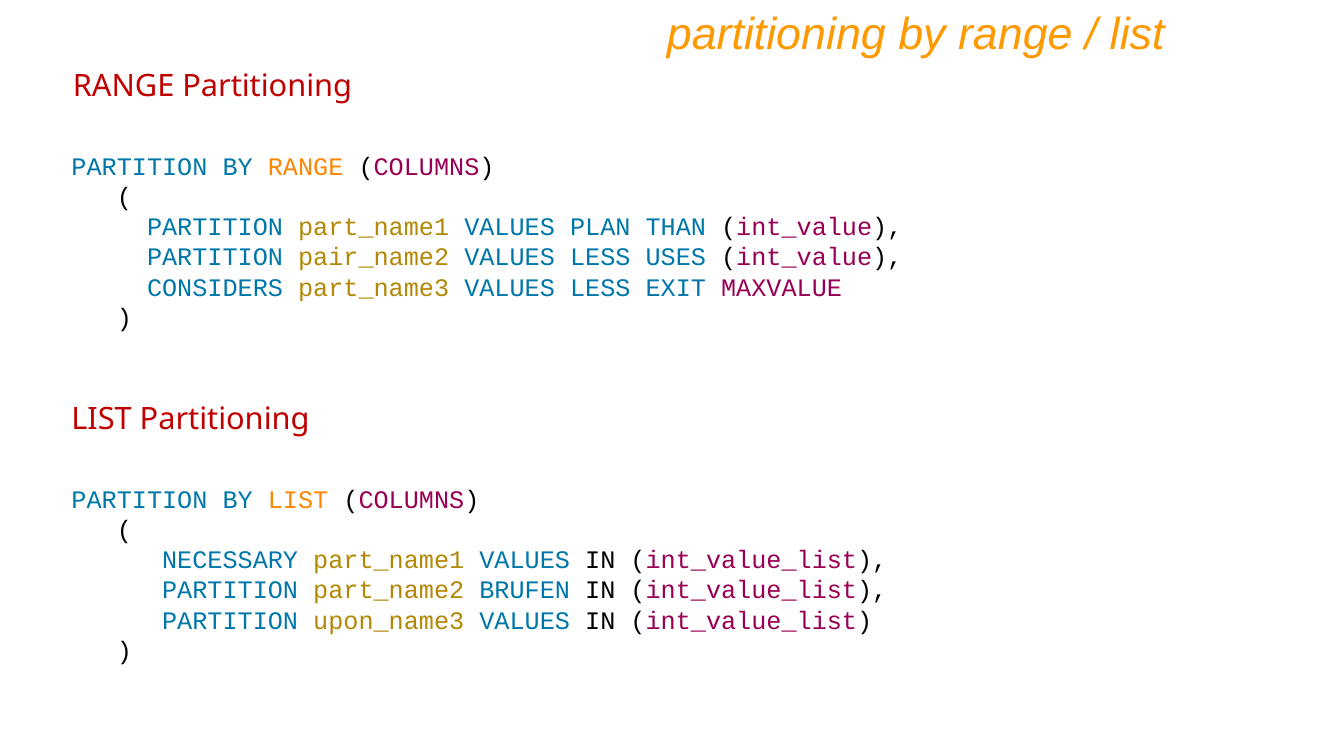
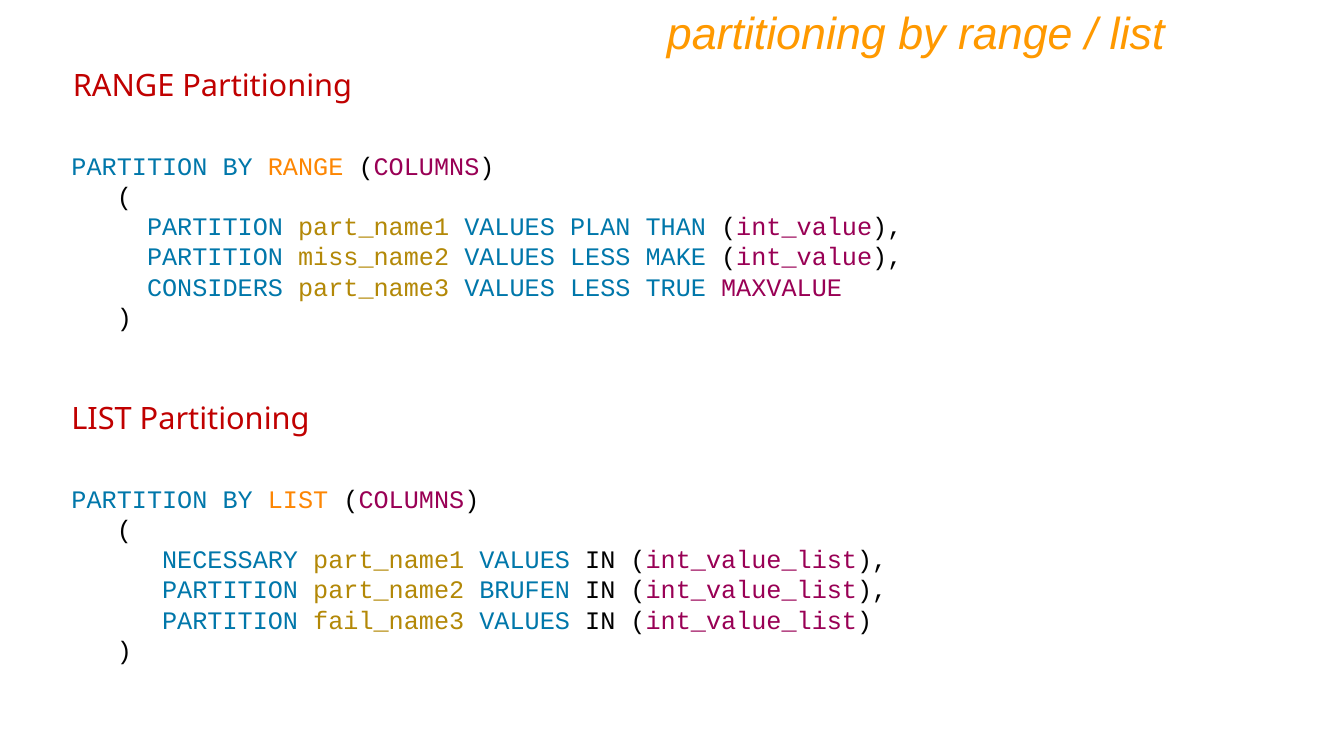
pair_name2: pair_name2 -> miss_name2 (374, 257)
USES: USES -> MAKE (676, 257)
EXIT: EXIT -> TRUE (676, 287)
upon_name3: upon_name3 -> fail_name3 (389, 620)
